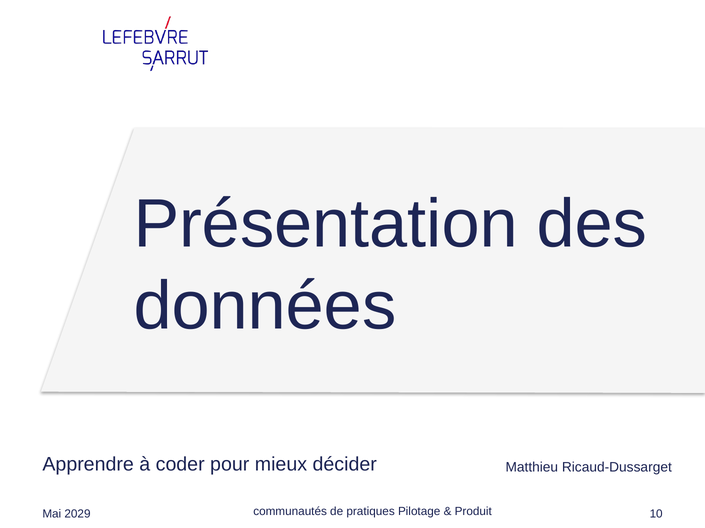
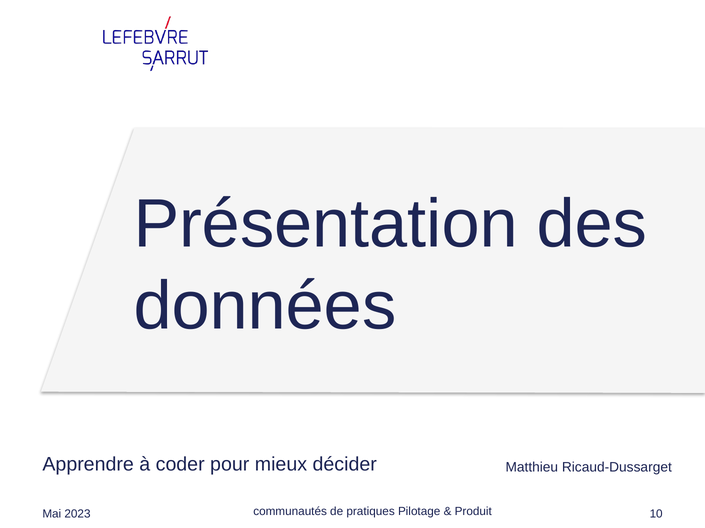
2029: 2029 -> 2023 (77, 514)
